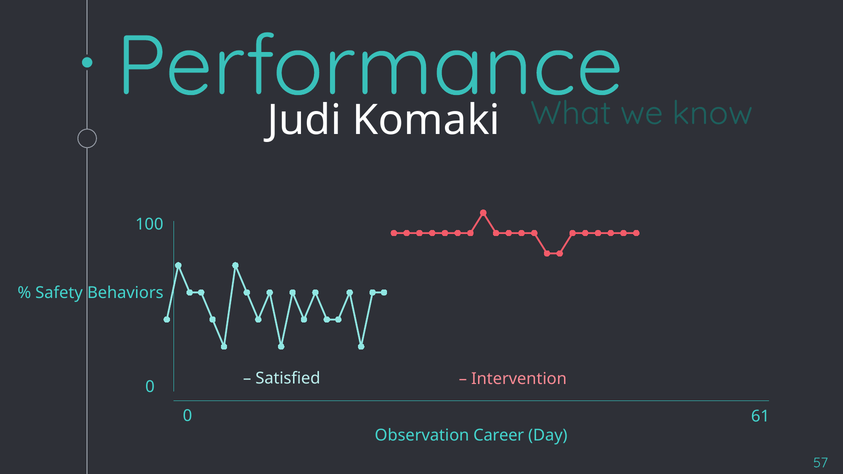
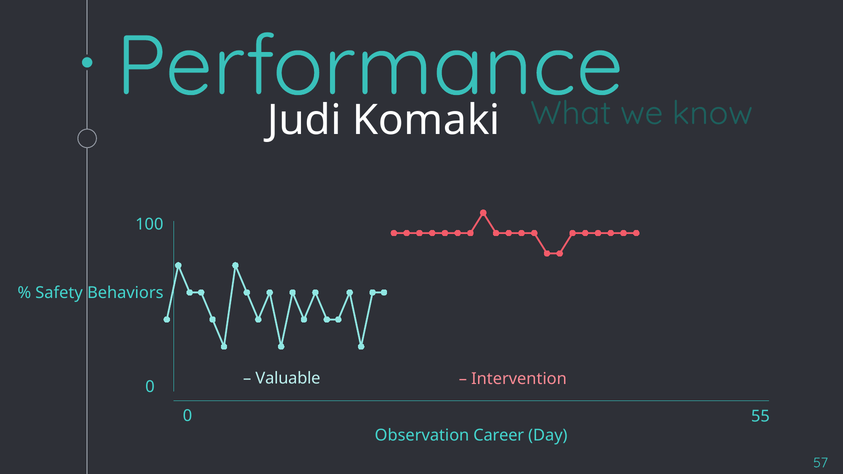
Satisfied: Satisfied -> Valuable (288, 378)
61: 61 -> 55 (760, 417)
